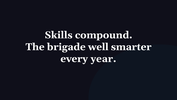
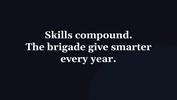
well: well -> give (98, 47)
